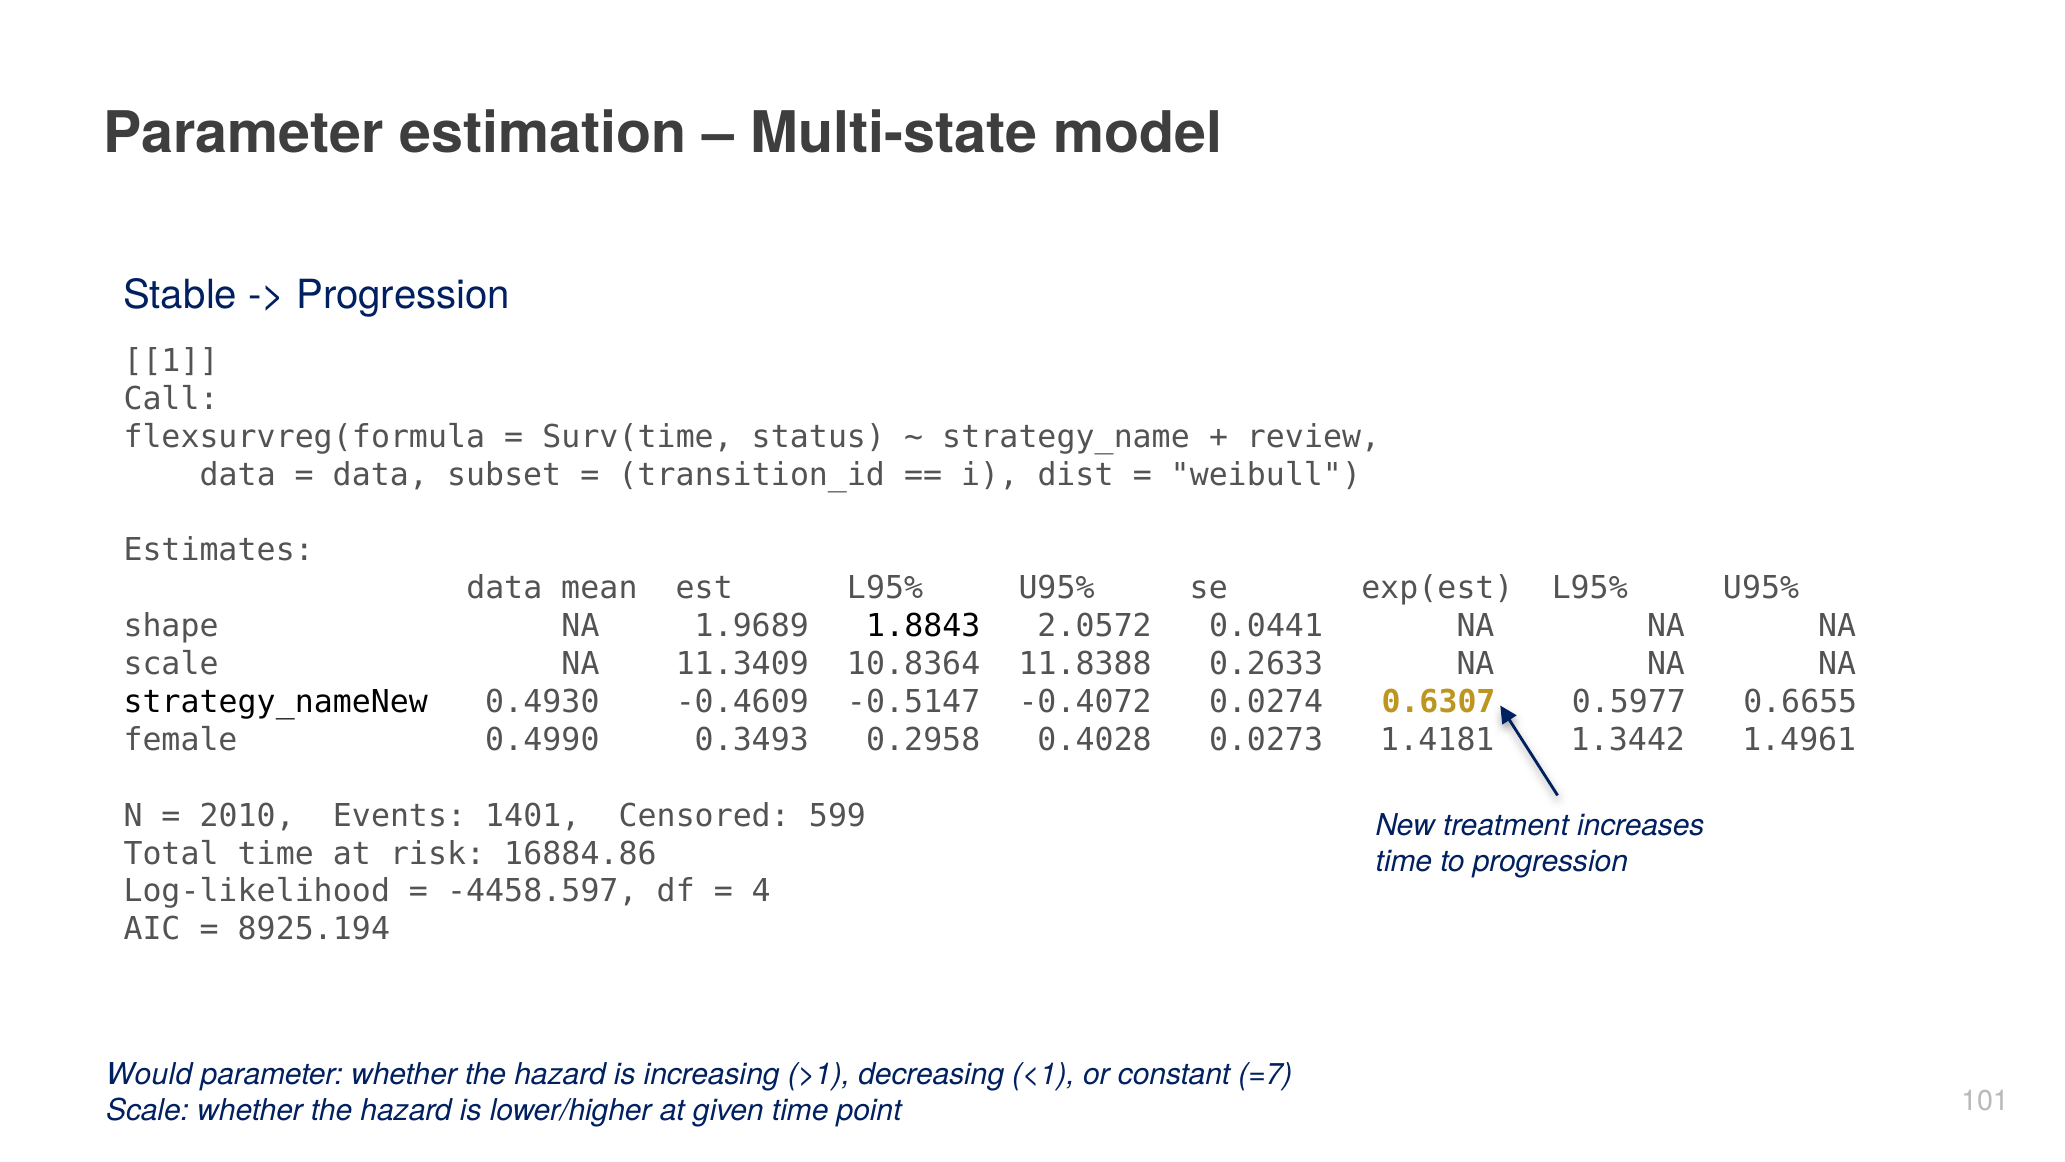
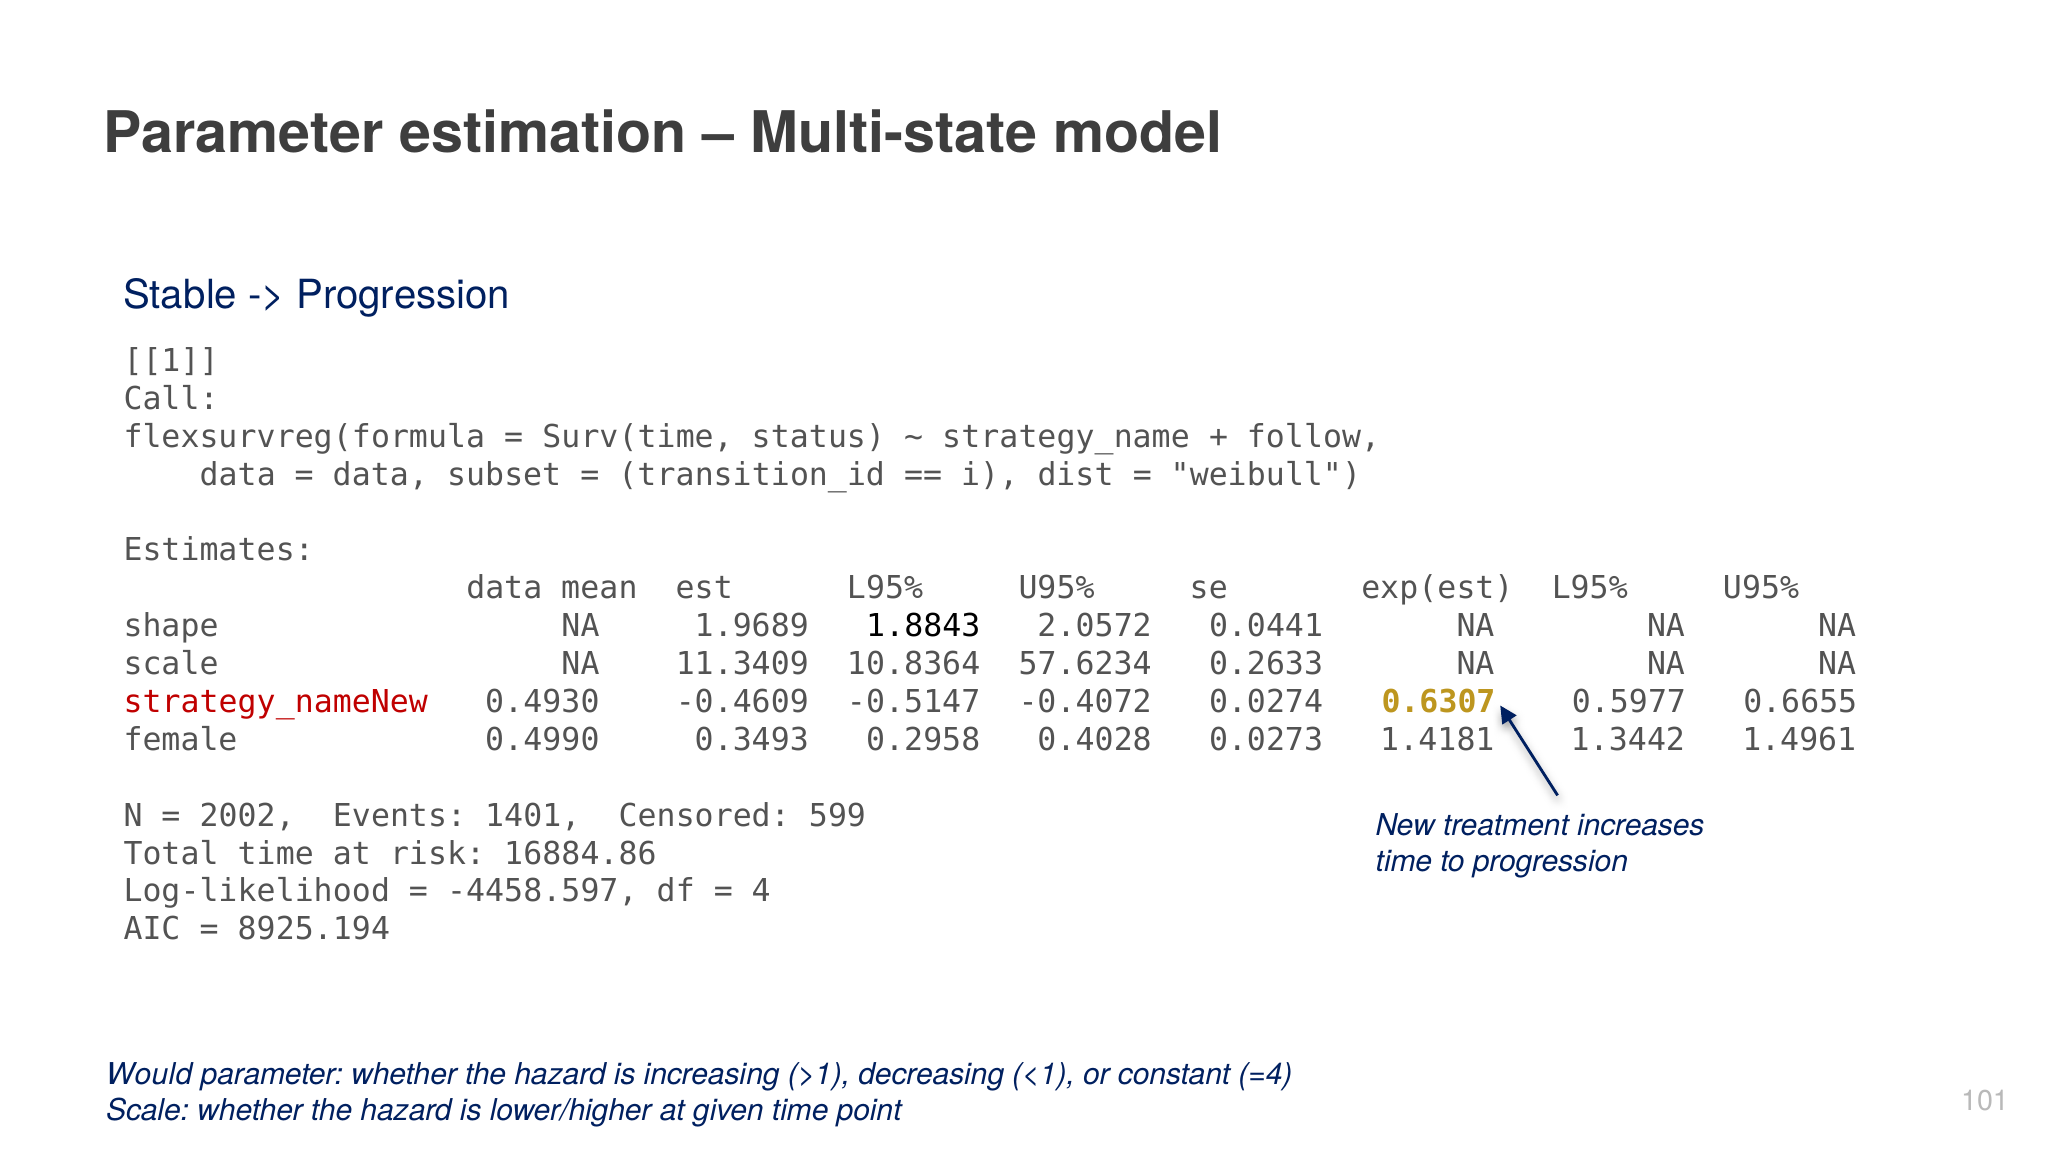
review: review -> follow (1314, 437)
11.8388: 11.8388 -> 57.6234 (1085, 664)
strategy_nameNew colour: black -> red (276, 702)
2010: 2010 -> 2002 (247, 815)
=7: =7 -> =4 (1265, 1074)
